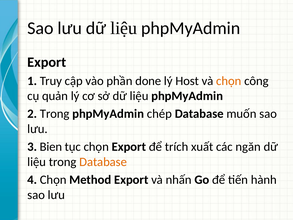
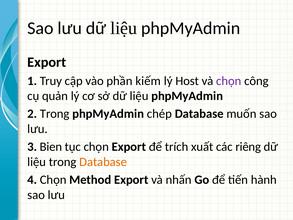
done: done -> kiếm (148, 81)
chọn colour: orange -> purple (229, 81)
ngăn: ngăn -> riêng (248, 147)
